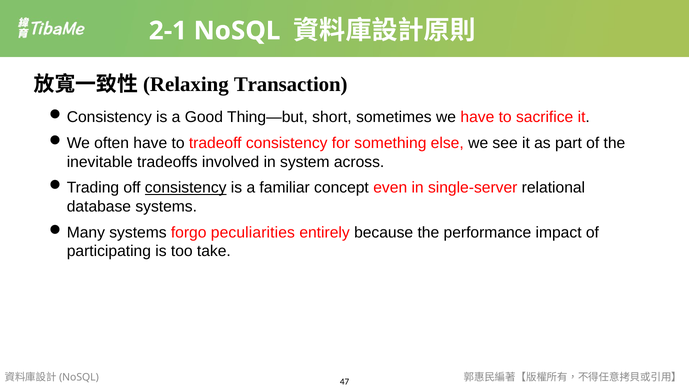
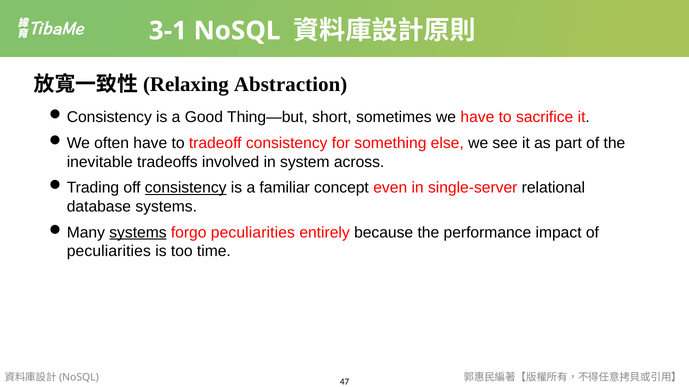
2-1: 2-1 -> 3-1 (168, 31)
Transaction: Transaction -> Abstraction (291, 85)
systems underline: none -> present (138, 233)
participating: participating -> peculiarities (109, 251)
take: take -> time (214, 251)
